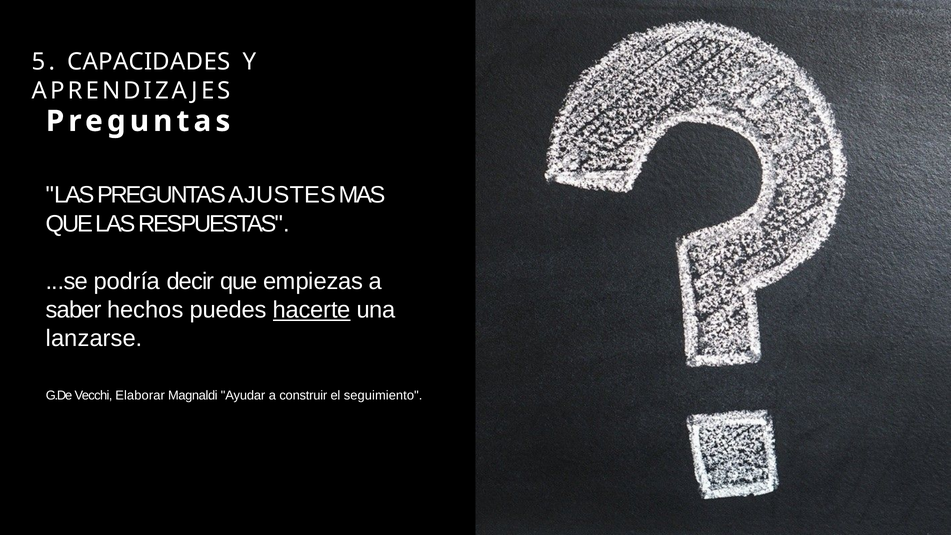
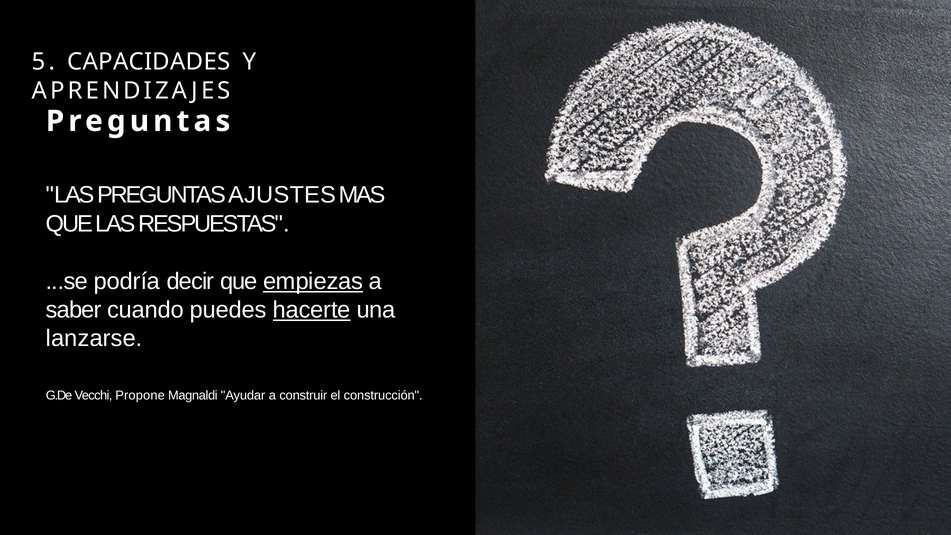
empiezas underline: none -> present (313, 281)
hechos: hechos -> cuando (145, 310)
Elaborar: Elaborar -> Propone (140, 396)
seguimiento: seguimiento -> construcción (383, 396)
